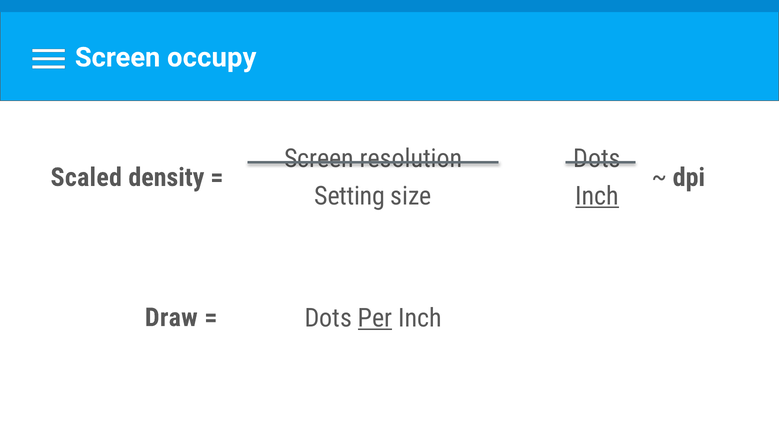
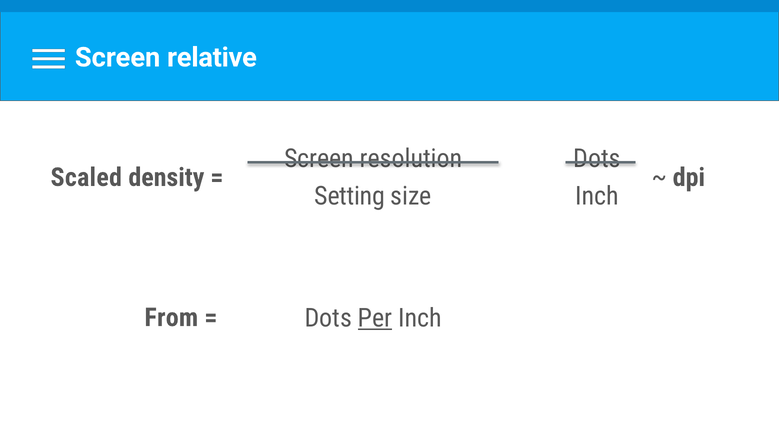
occupy: occupy -> relative (212, 57)
Inch underline: present -> none (597, 196)
Draw: Draw -> From (171, 318)
